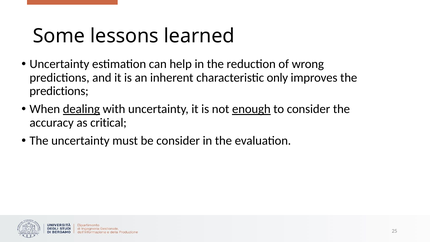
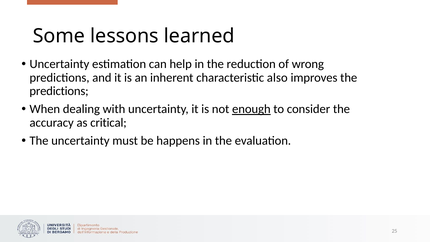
only: only -> also (277, 78)
dealing underline: present -> none (81, 109)
be consider: consider -> happens (178, 141)
